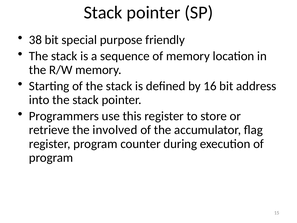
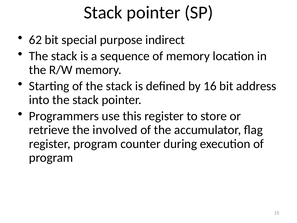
38: 38 -> 62 (35, 40)
friendly: friendly -> indirect (165, 40)
